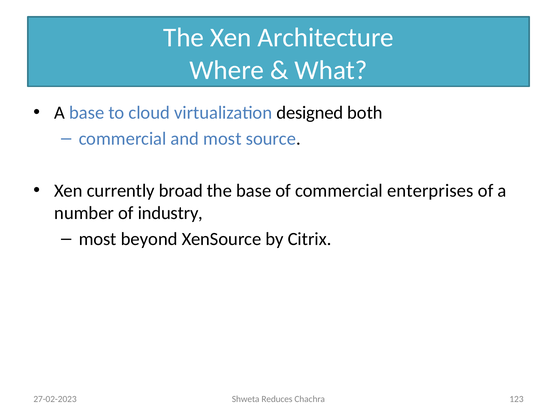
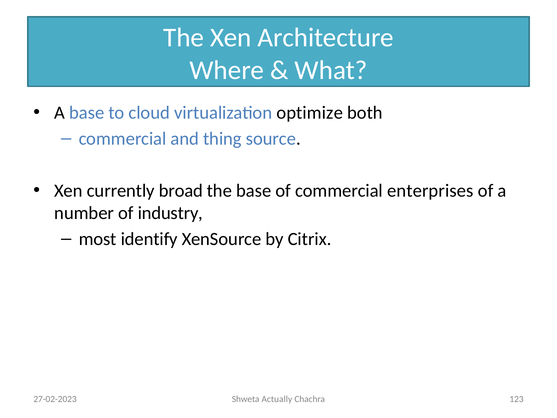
designed: designed -> optimize (310, 113)
and most: most -> thing (222, 139)
beyond: beyond -> identify (149, 239)
Reduces: Reduces -> Actually (277, 399)
